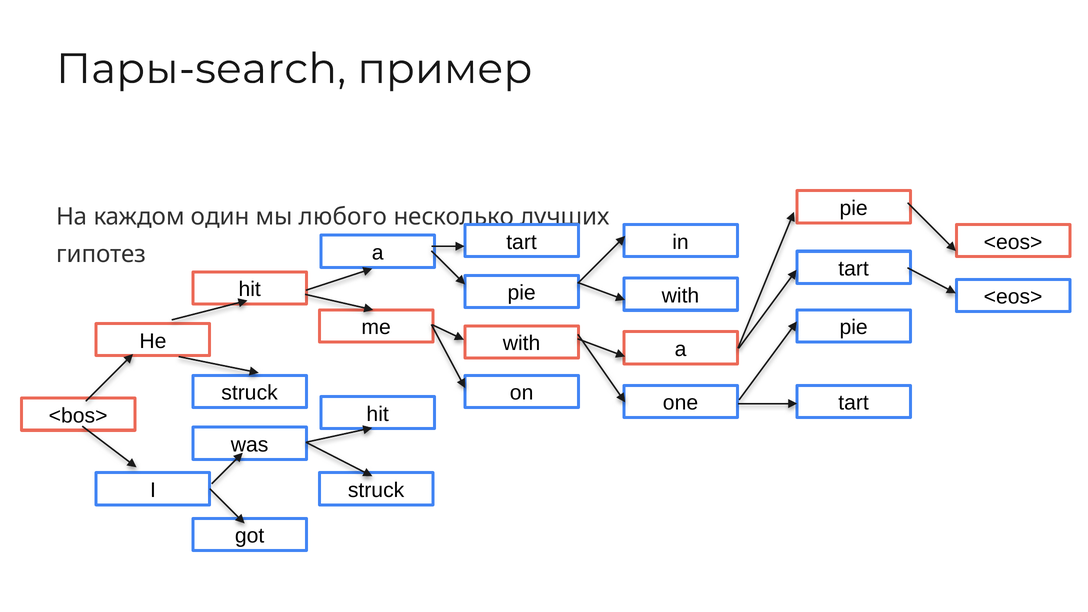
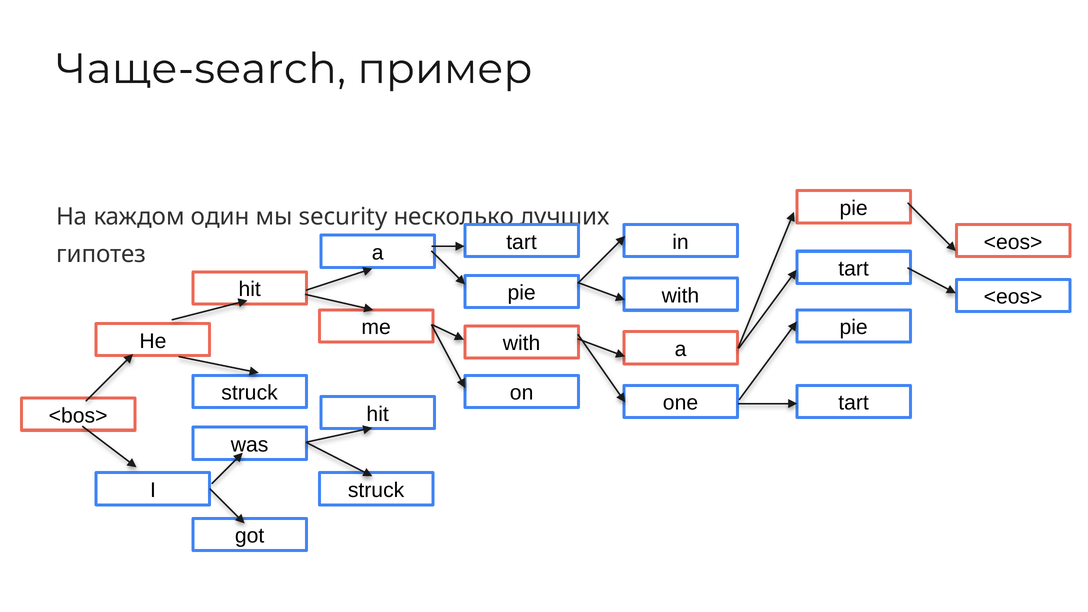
Пары-search: Пары-search -> Чаще-search (201, 69)
любого: любого -> security (343, 217)
